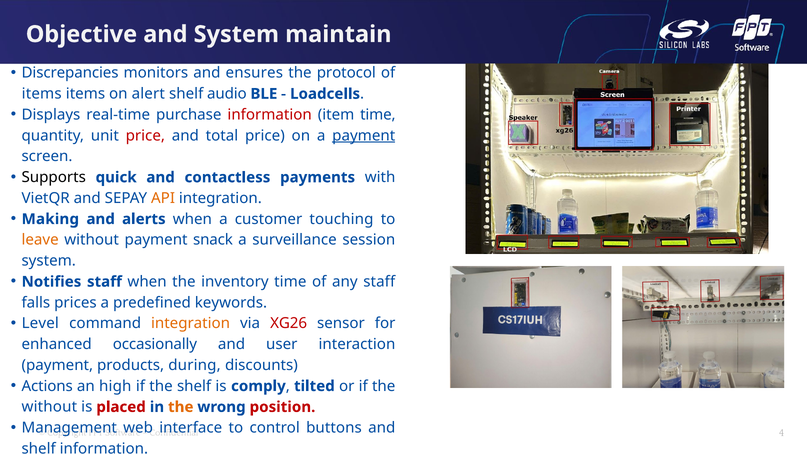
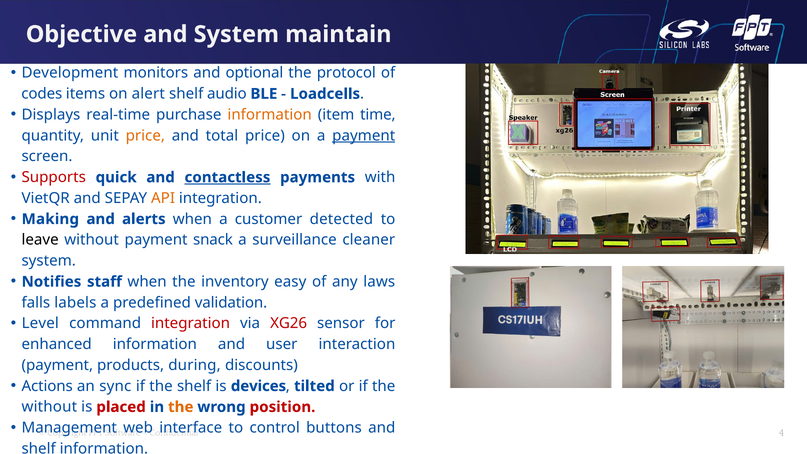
Discrepancies: Discrepancies -> Development (70, 73)
ensures: ensures -> optional (254, 73)
items: items -> codes (42, 94)
information colour: red -> orange (270, 115)
price colour: red -> orange (145, 136)
Supports colour: black -> red (54, 177)
contactless underline: none -> present (227, 177)
touching: touching -> detected (341, 219)
leave colour: orange -> black (40, 240)
session: session -> cleaner (369, 240)
inventory time: time -> easy (290, 282)
any staff: staff -> laws (379, 282)
prices: prices -> labels (75, 303)
keywords: keywords -> validation (231, 303)
integration colour: orange -> red (191, 323)
enhanced occasionally: occasionally -> information (155, 344)
high: high -> sync (115, 386)
comply: comply -> devices (258, 386)
